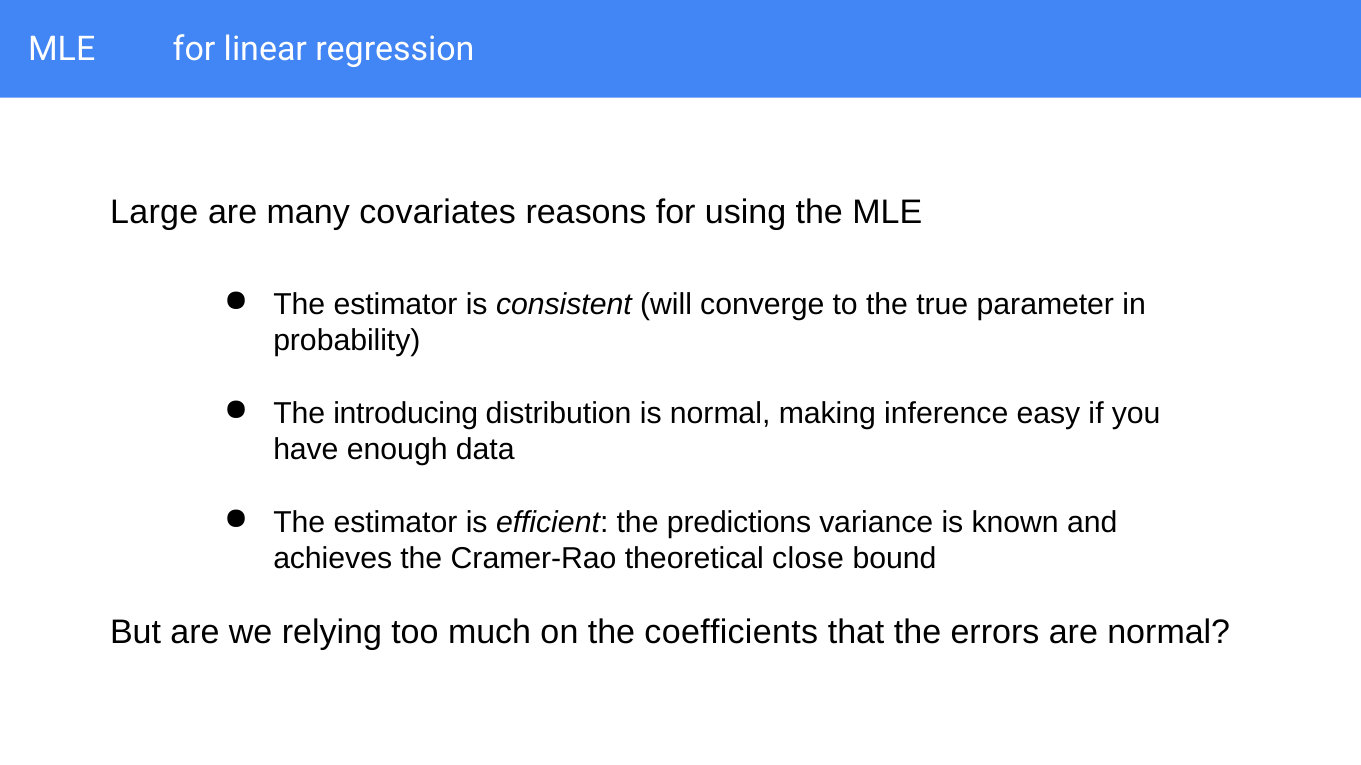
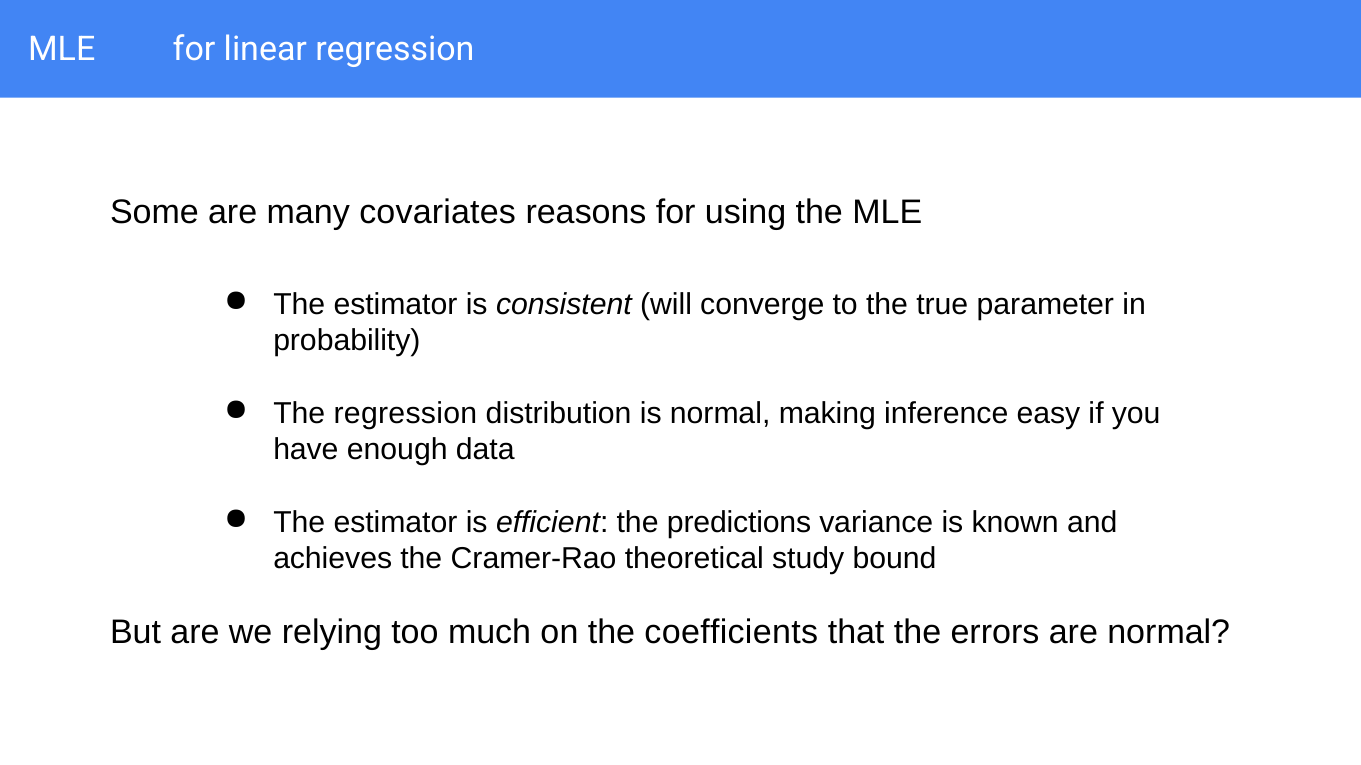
Large: Large -> Some (154, 212)
The introducing: introducing -> regression (405, 414)
close: close -> study (808, 559)
